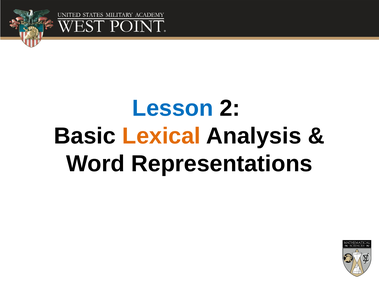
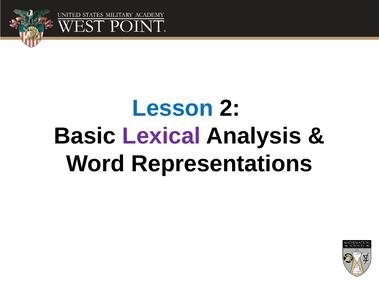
Lexical colour: orange -> purple (161, 136)
